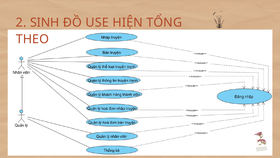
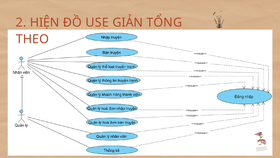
SINH: SINH -> HIỆN (45, 22)
HIỆN: HIỆN -> GIẢN (128, 22)
